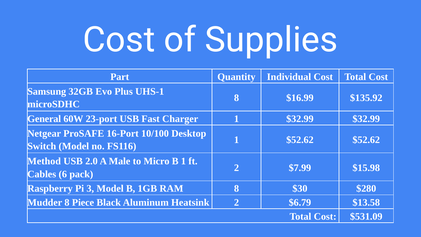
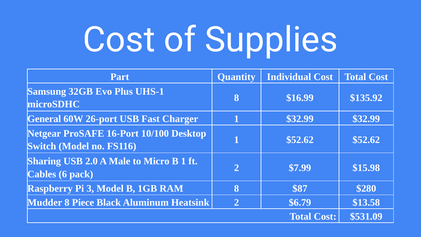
23-port: 23-port -> 26-port (101, 119)
Method: Method -> Sharing (44, 161)
$30: $30 -> $87 (300, 189)
